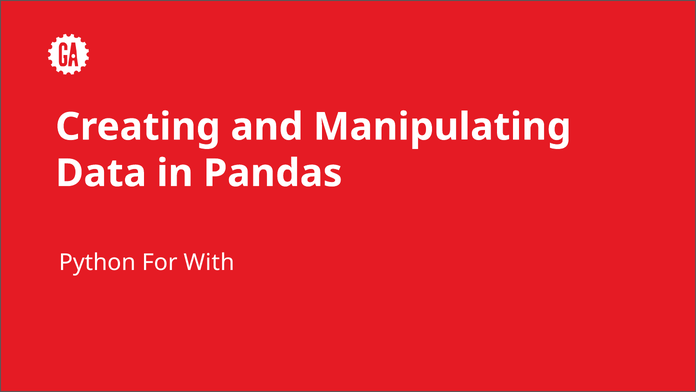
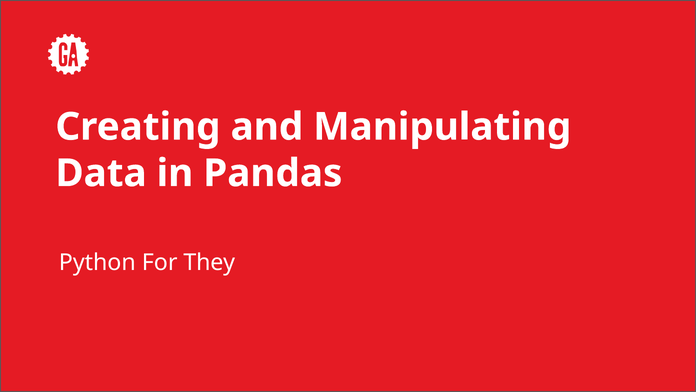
With: With -> They (209, 262)
